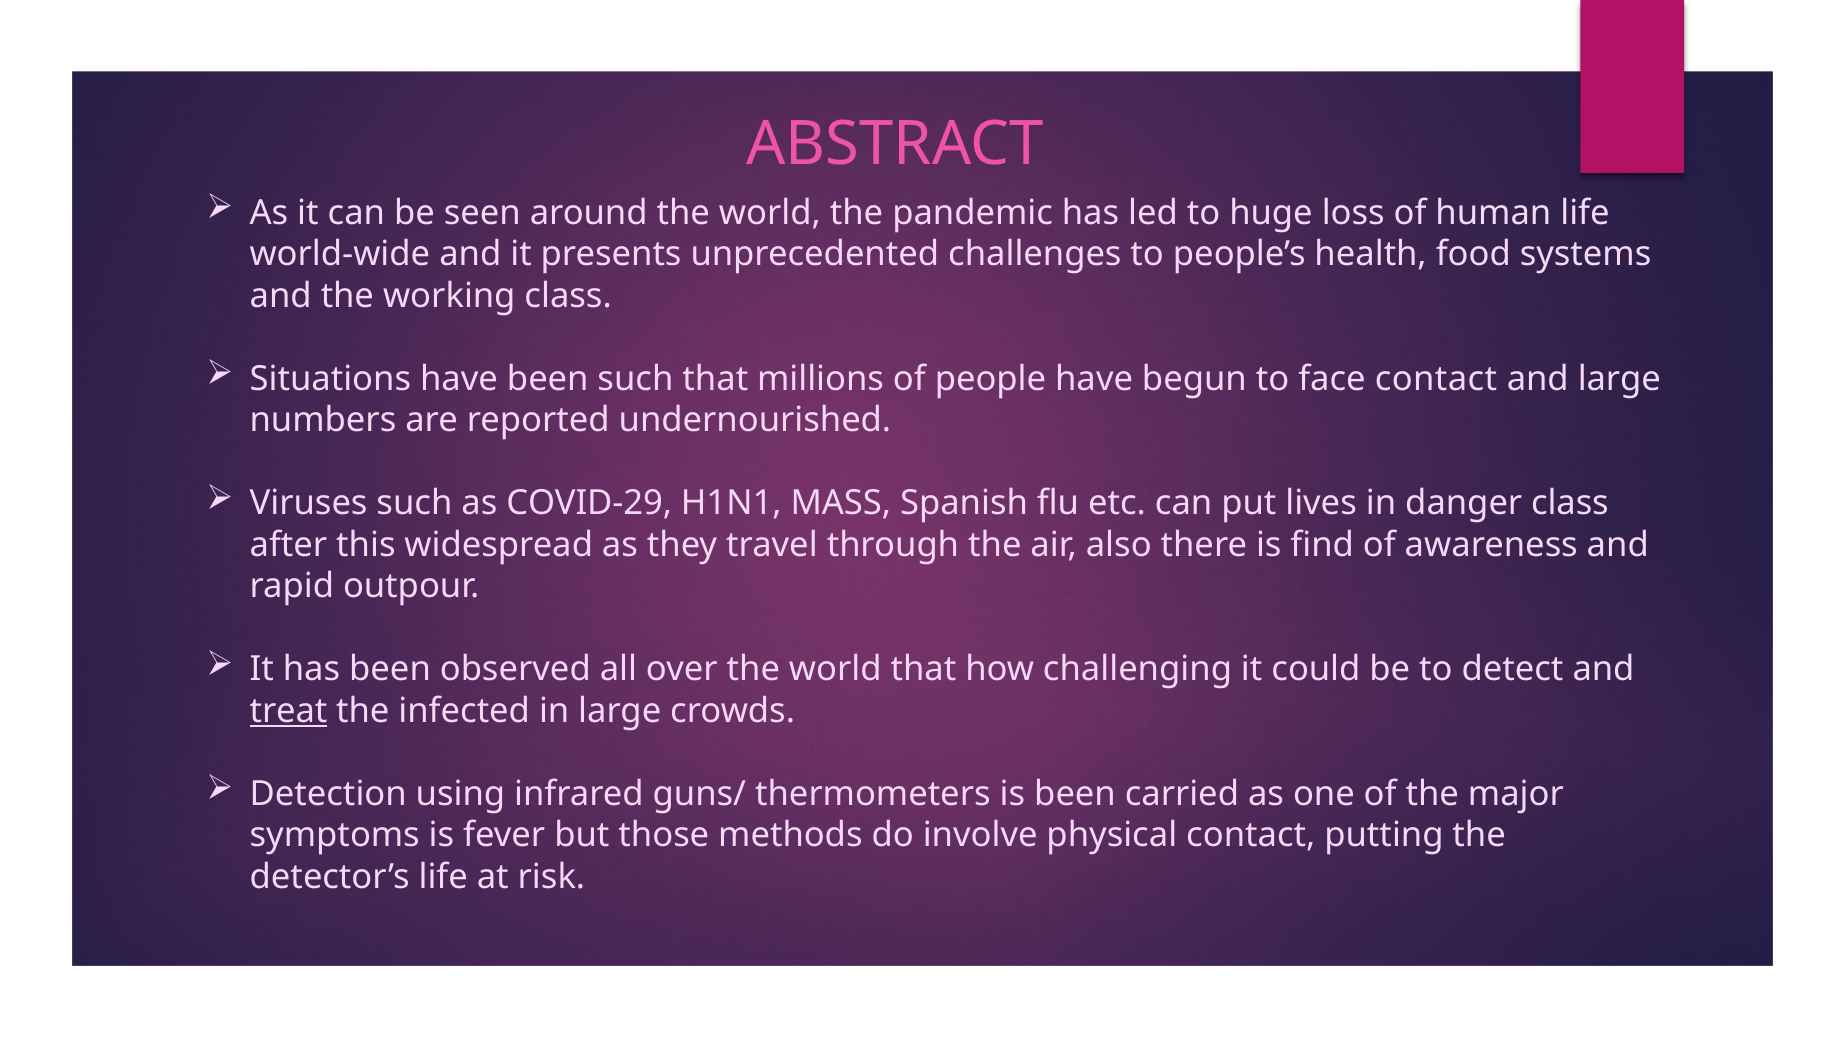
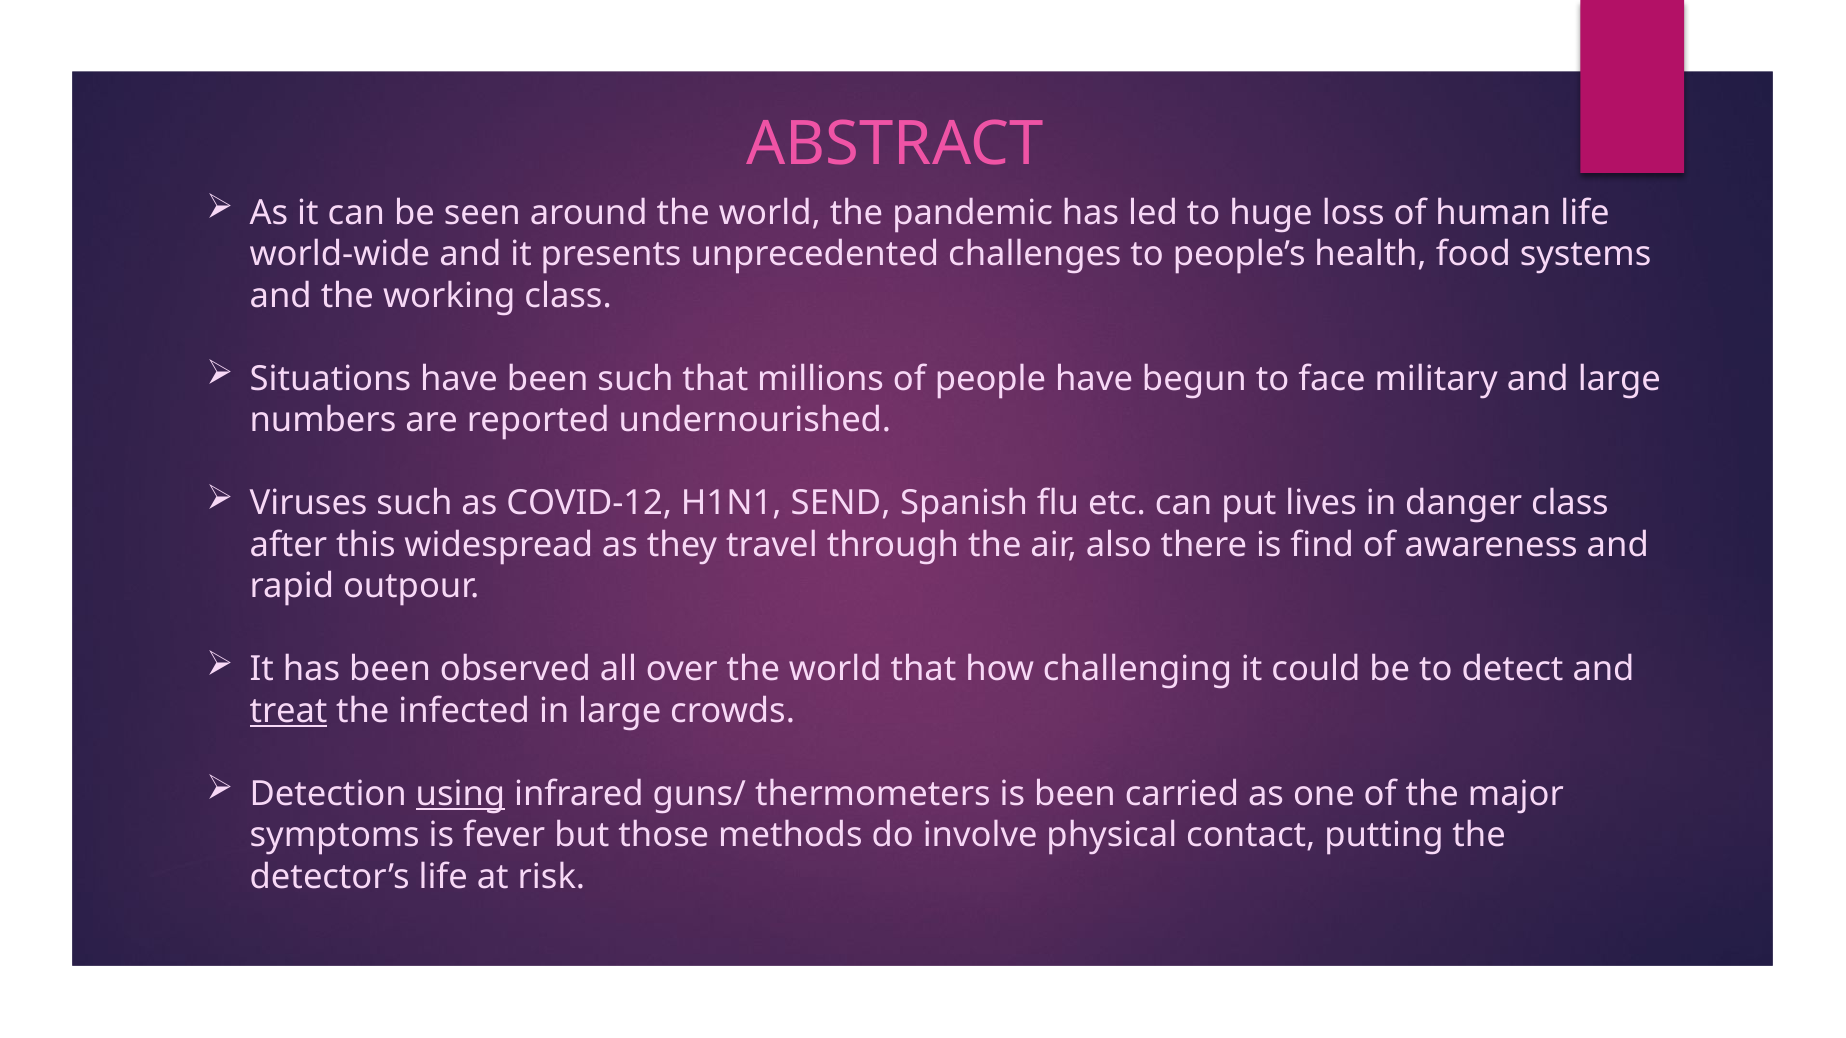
face contact: contact -> military (1436, 379)
COVID-29: COVID-29 -> COVID-12 (589, 504)
MASS: MASS -> SEND (841, 504)
using underline: none -> present (460, 794)
